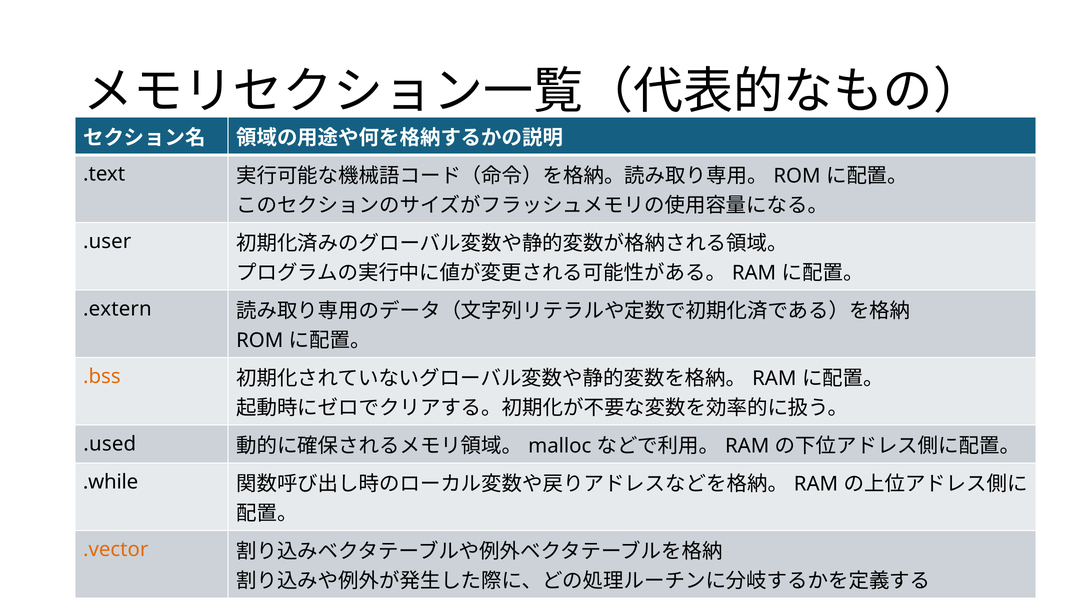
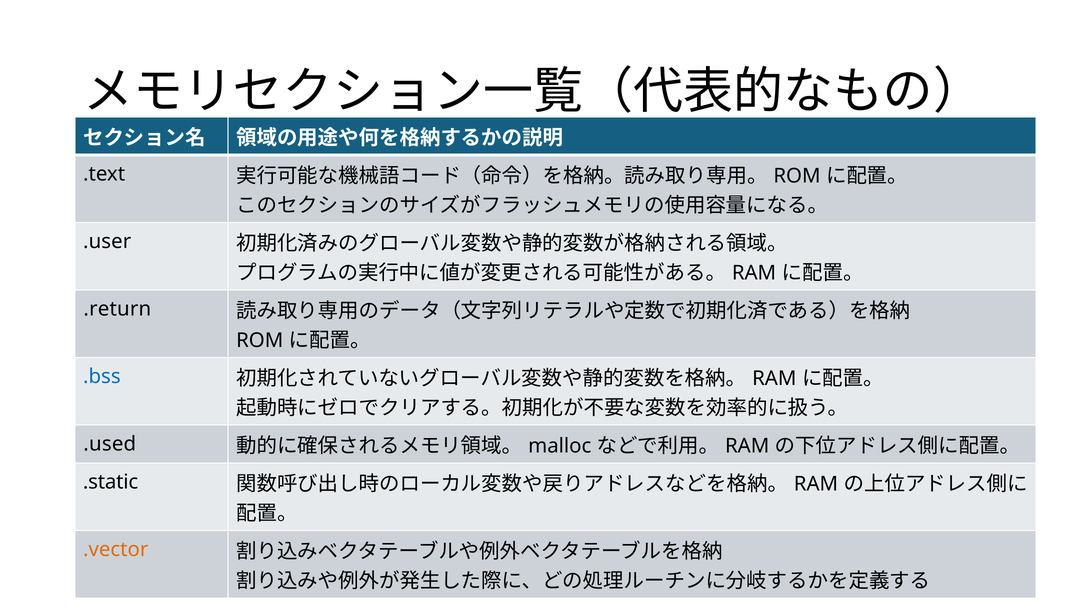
.extern: .extern -> .return (117, 309)
.bss colour: orange -> blue (102, 377)
.while: .while -> .static (111, 482)
